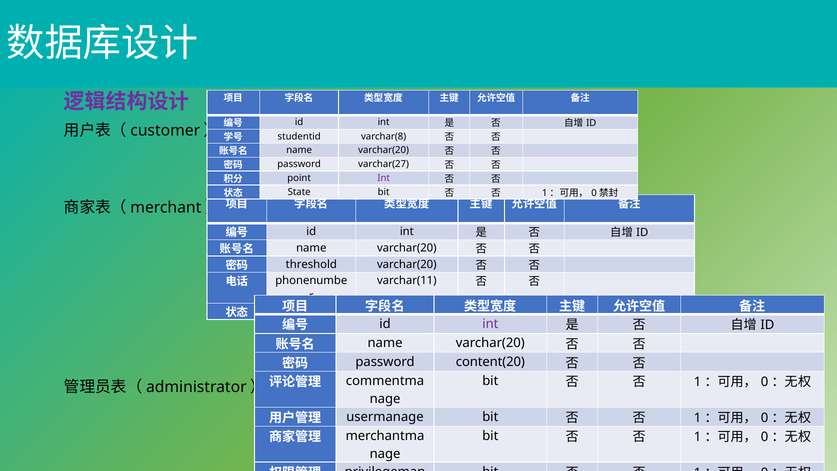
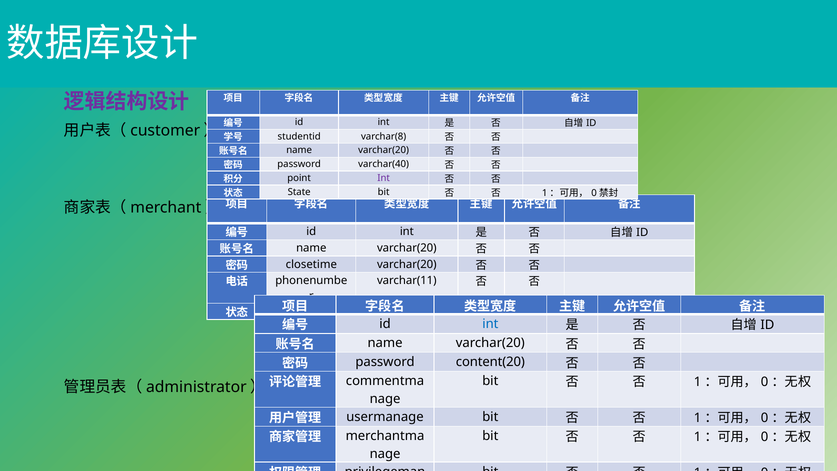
varchar(27: varchar(27 -> varchar(40 (384, 164)
threshold: threshold -> closetime (311, 264)
int colour: purple -> blue (490, 324)
